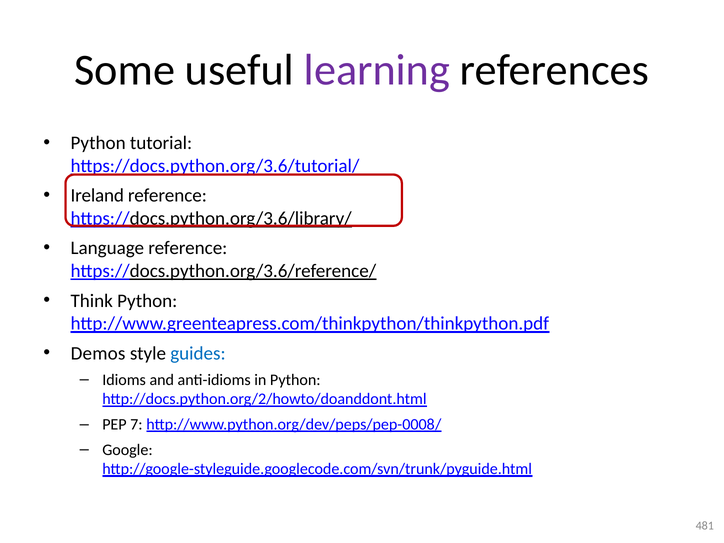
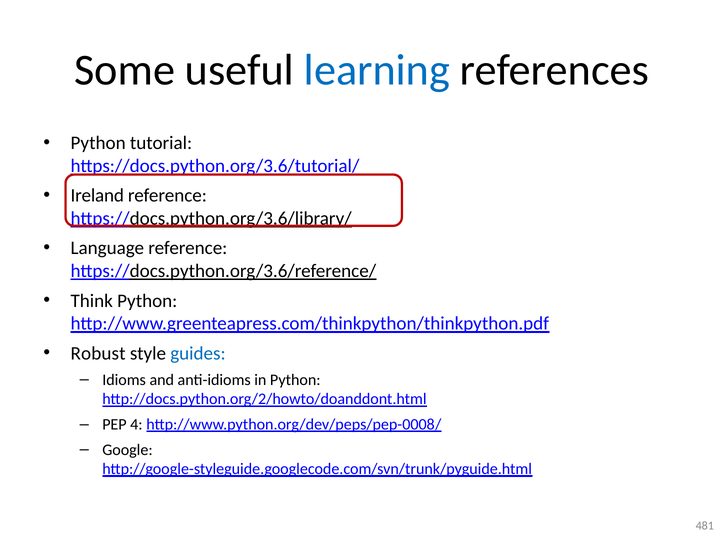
learning colour: purple -> blue (377, 70)
Demos: Demos -> Robust (98, 353)
7: 7 -> 4 (136, 424)
